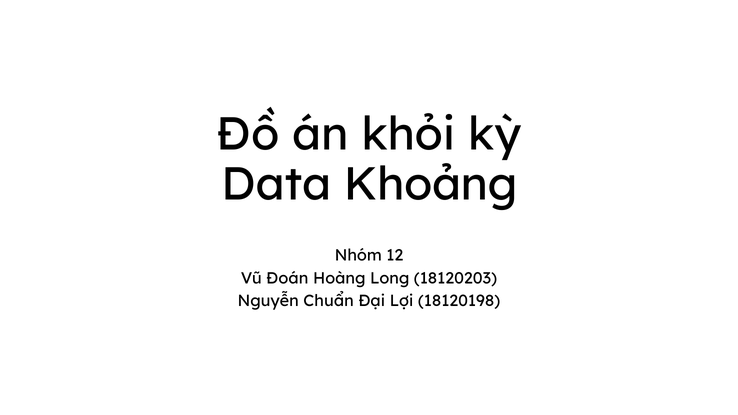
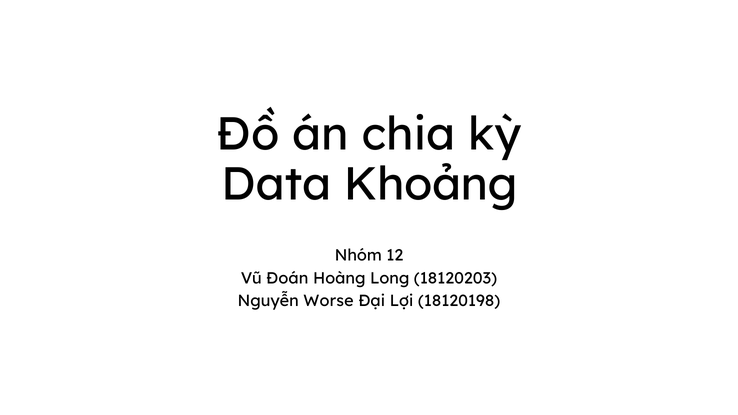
khỏi: khỏi -> chia (409, 135)
Chuẩn: Chuẩn -> Worse (329, 301)
